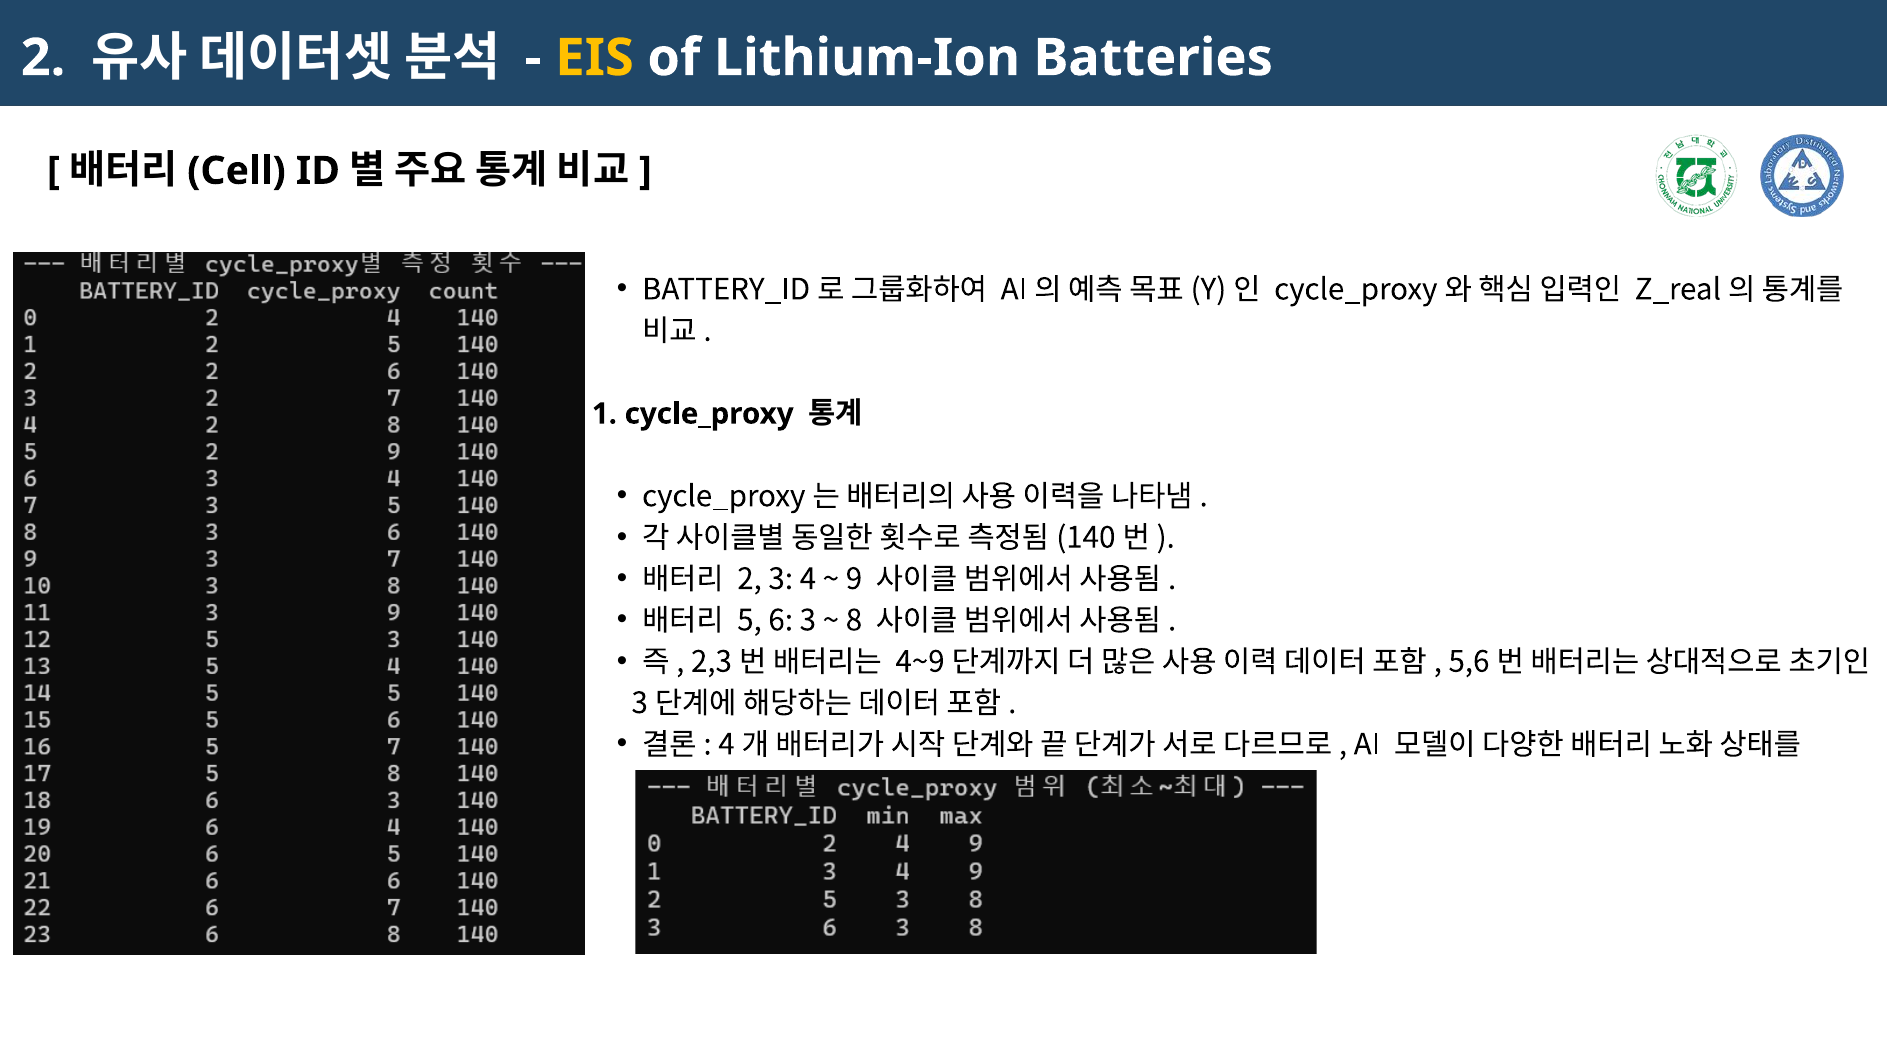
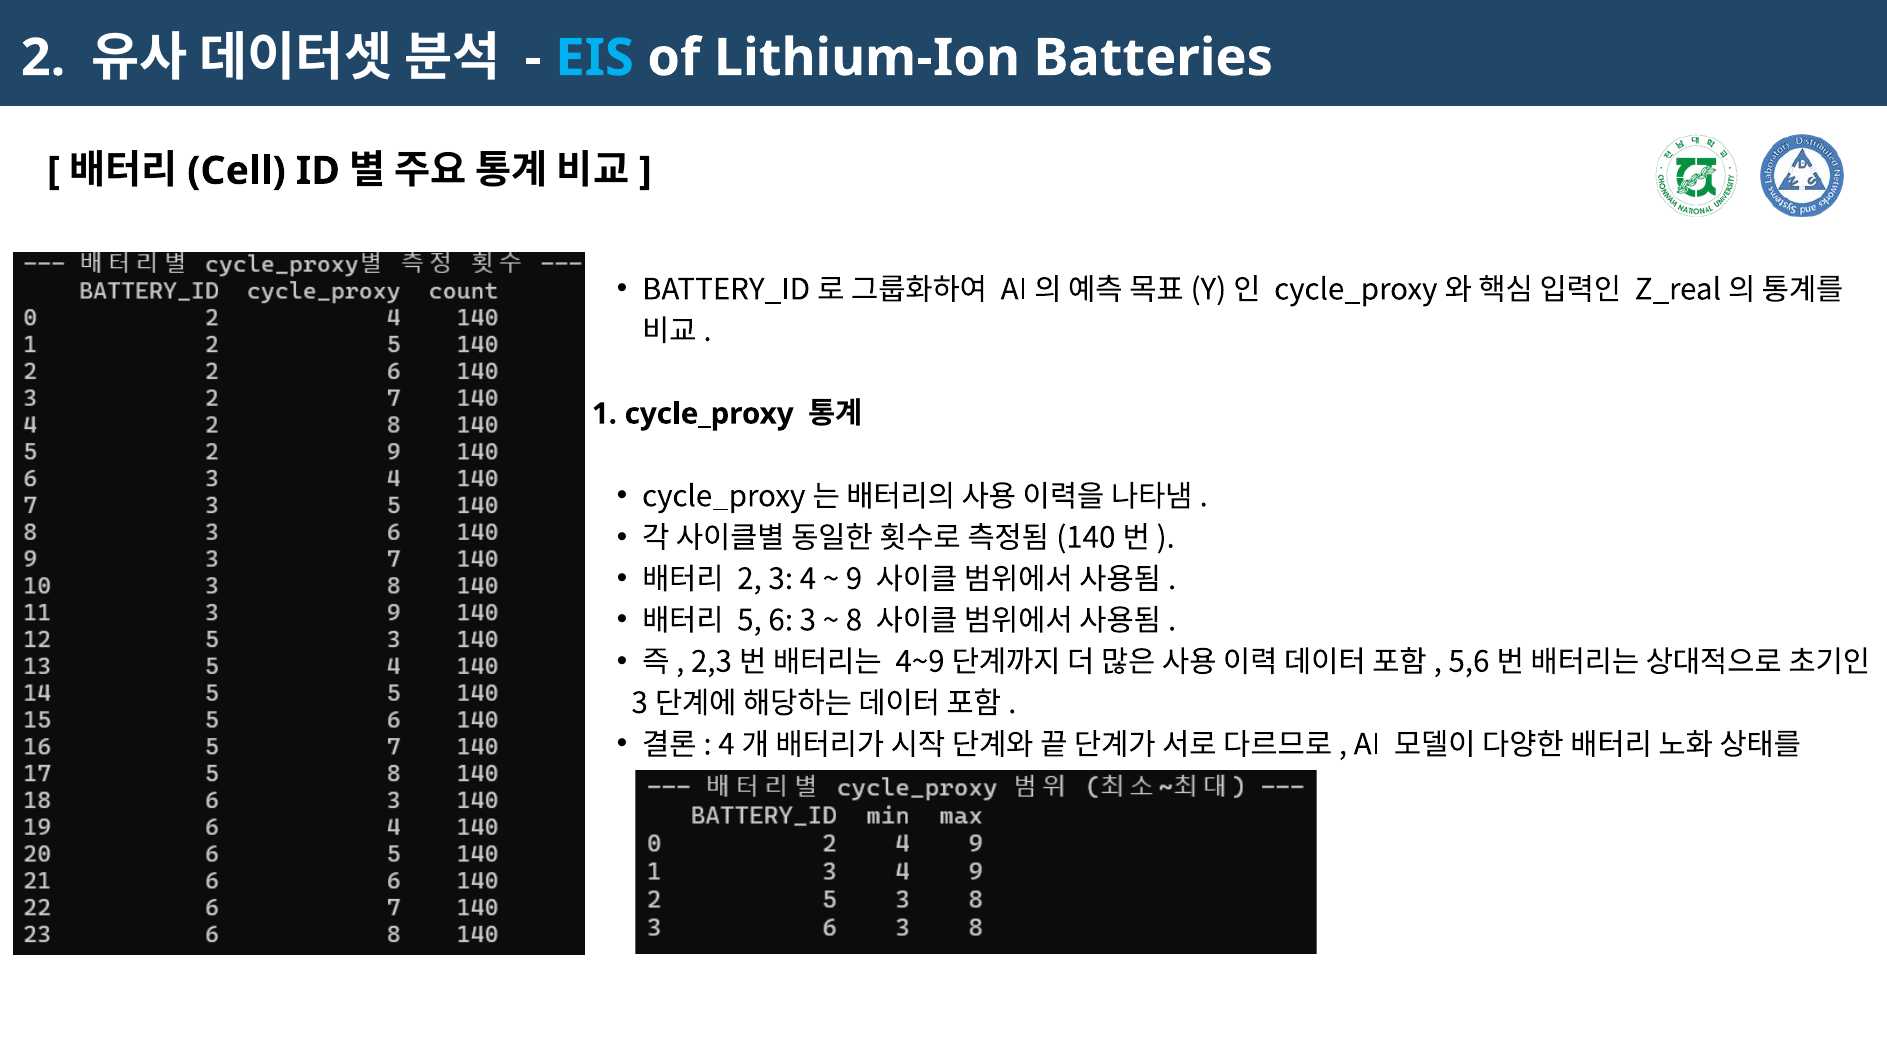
EIS colour: yellow -> light blue (595, 58)
